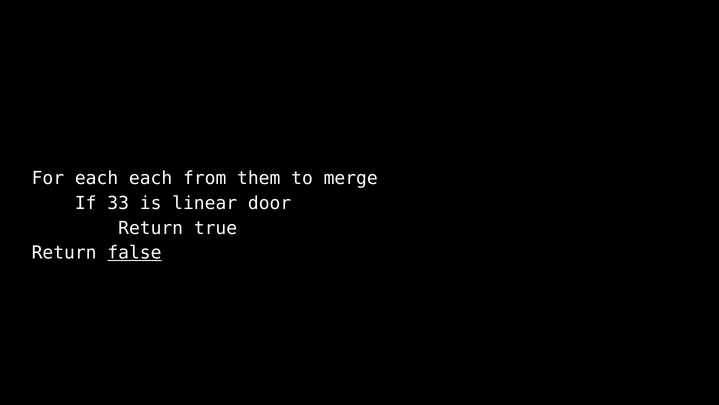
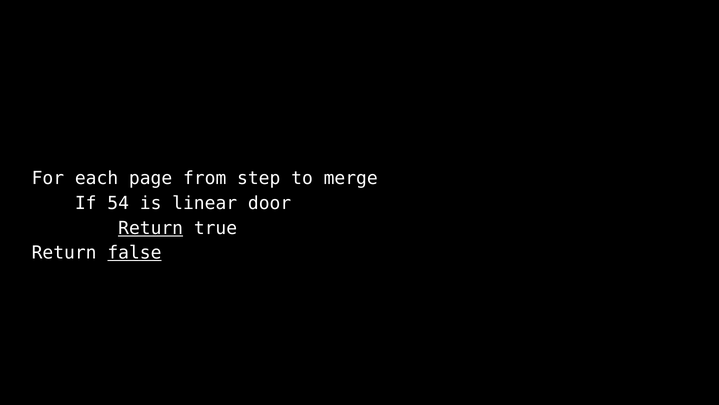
each each: each -> page (151, 178)
them: them -> step (259, 178)
33: 33 -> 54 (118, 203)
Return underline: none -> present (151, 228)
